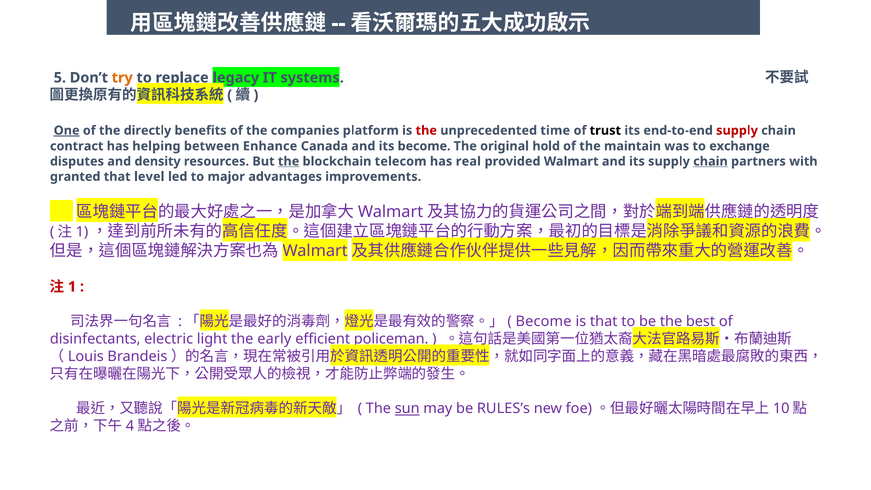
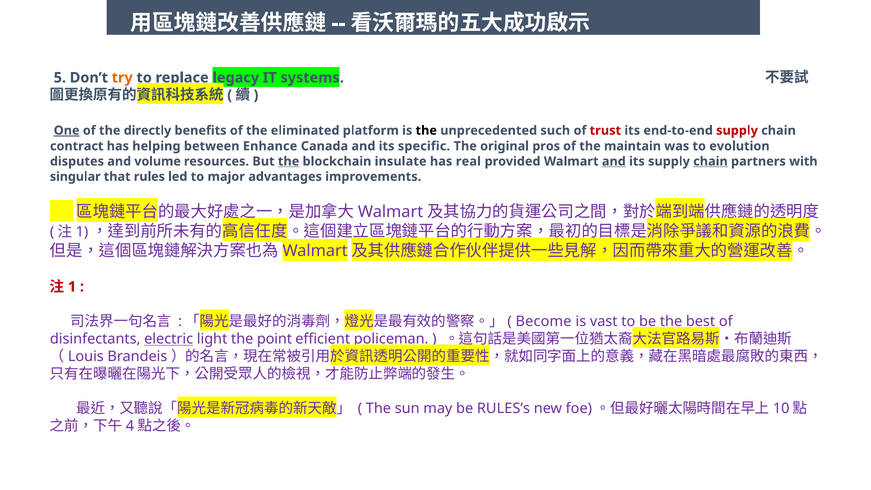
companies: companies -> eliminated (305, 130)
the colour: red -> black (426, 130)
time: time -> such (555, 130)
trust colour: black -> red (605, 130)
its become: become -> specific (424, 146)
hold: hold -> pros (546, 146)
exchange: exchange -> evolution (739, 146)
density: density -> volume (158, 161)
telecom: telecom -> insulate (401, 161)
and underline: none -> present (614, 161)
granted: granted -> singular (75, 177)
level: level -> rules (149, 177)
is that: that -> vast (604, 322)
electric underline: none -> present (169, 339)
early: early -> point (274, 339)
sun underline: present -> none (407, 409)
